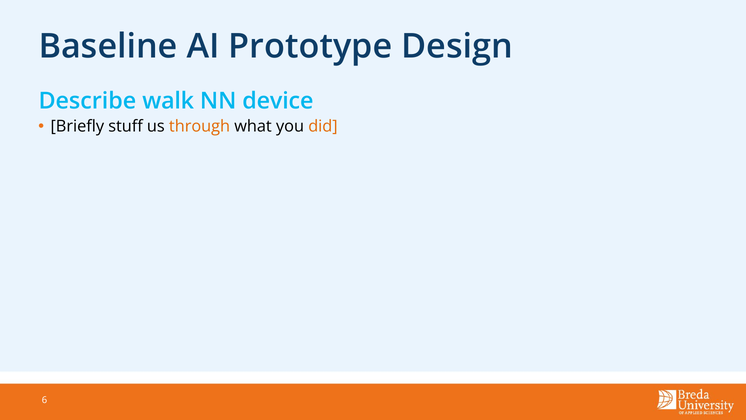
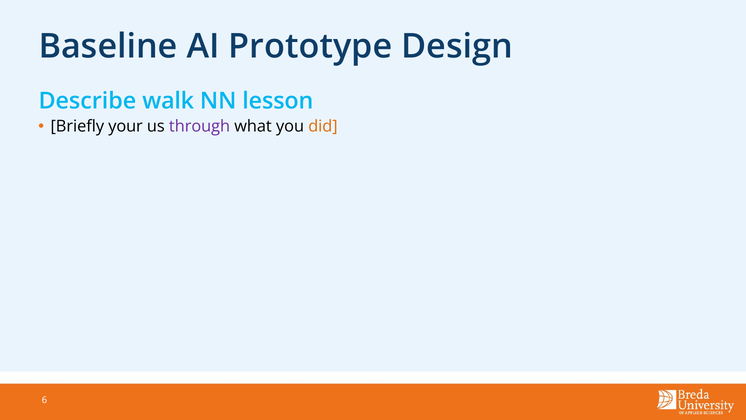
device: device -> lesson (278, 101)
stuff: stuff -> your (126, 126)
through colour: orange -> purple (200, 126)
